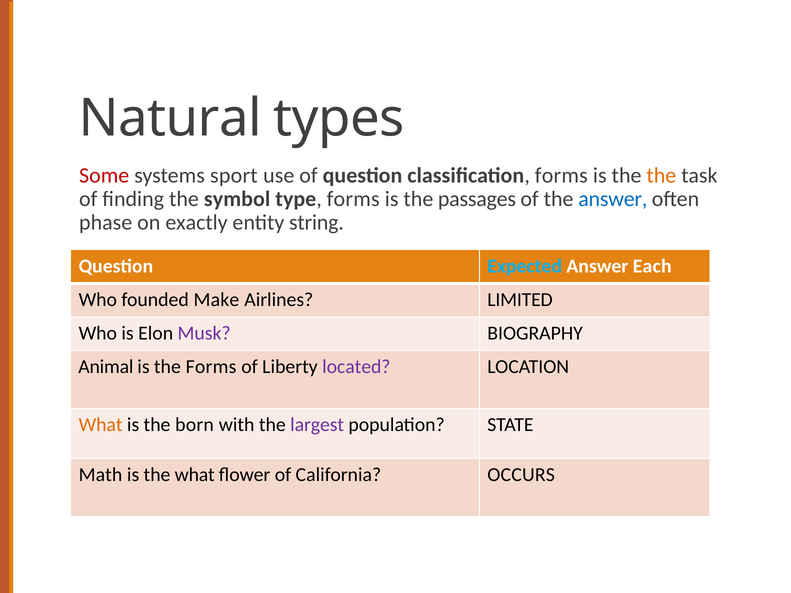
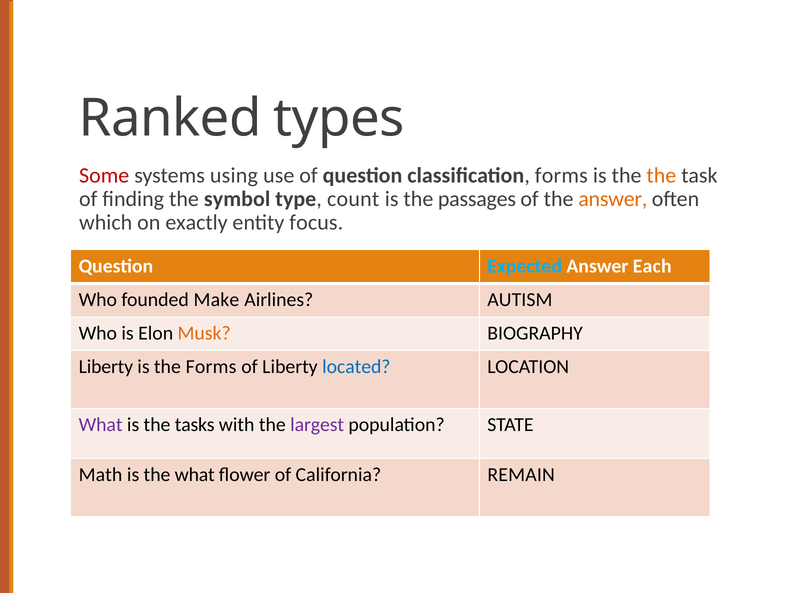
Natural: Natural -> Ranked (170, 118)
sport: sport -> using (234, 175)
type forms: forms -> count (353, 199)
answer colour: blue -> orange (613, 199)
phase: phase -> which (106, 223)
string: string -> focus (316, 223)
LIMITED: LIMITED -> AUTISM (520, 300)
Musk colour: purple -> orange (204, 333)
Animal: Animal -> Liberty (106, 367)
located colour: purple -> blue (356, 367)
What colour: orange -> purple (101, 425)
born: born -> tasks (195, 425)
OCCURS: OCCURS -> REMAIN (521, 475)
